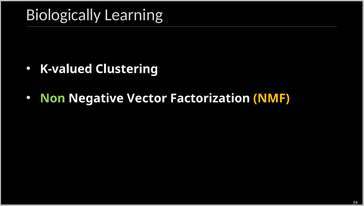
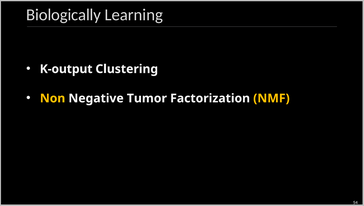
K-valued: K-valued -> K-output (66, 69)
Non colour: light green -> yellow (53, 98)
Vector: Vector -> Tumor (147, 98)
